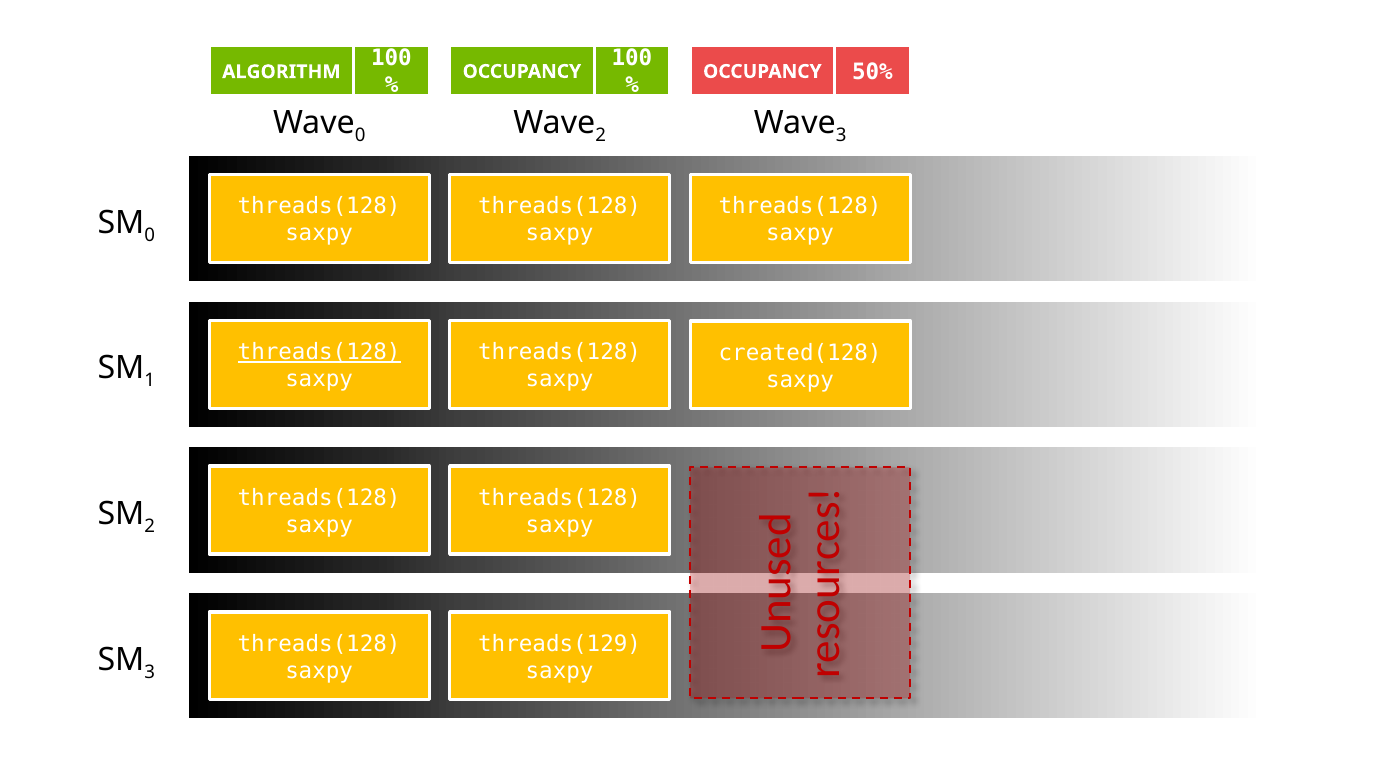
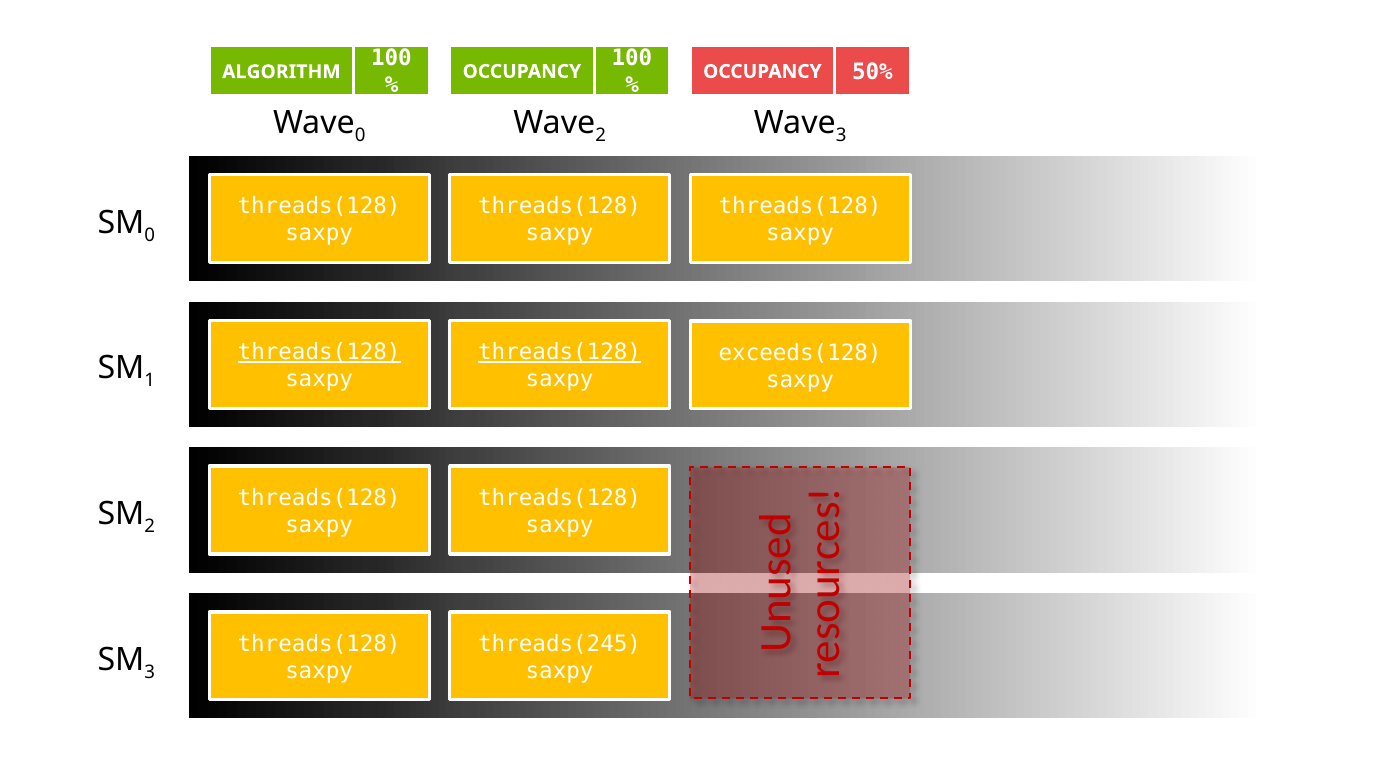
threads(128 underline: none -> present (560, 352)
created(128: created(128 -> exceeds(128 (800, 353)
threads(129: threads(129 -> threads(245 (560, 644)
